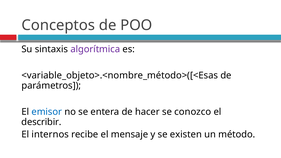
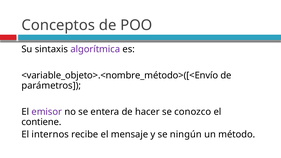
<variable_objeto>.<nombre_método>([<Esas: <variable_objeto>.<nombre_método>([<Esas -> <variable_objeto>.<nombre_método>([<Envío (120, 75)
emisor colour: blue -> purple (47, 112)
describir: describir -> contiene (41, 122)
existen: existen -> ningún (186, 135)
